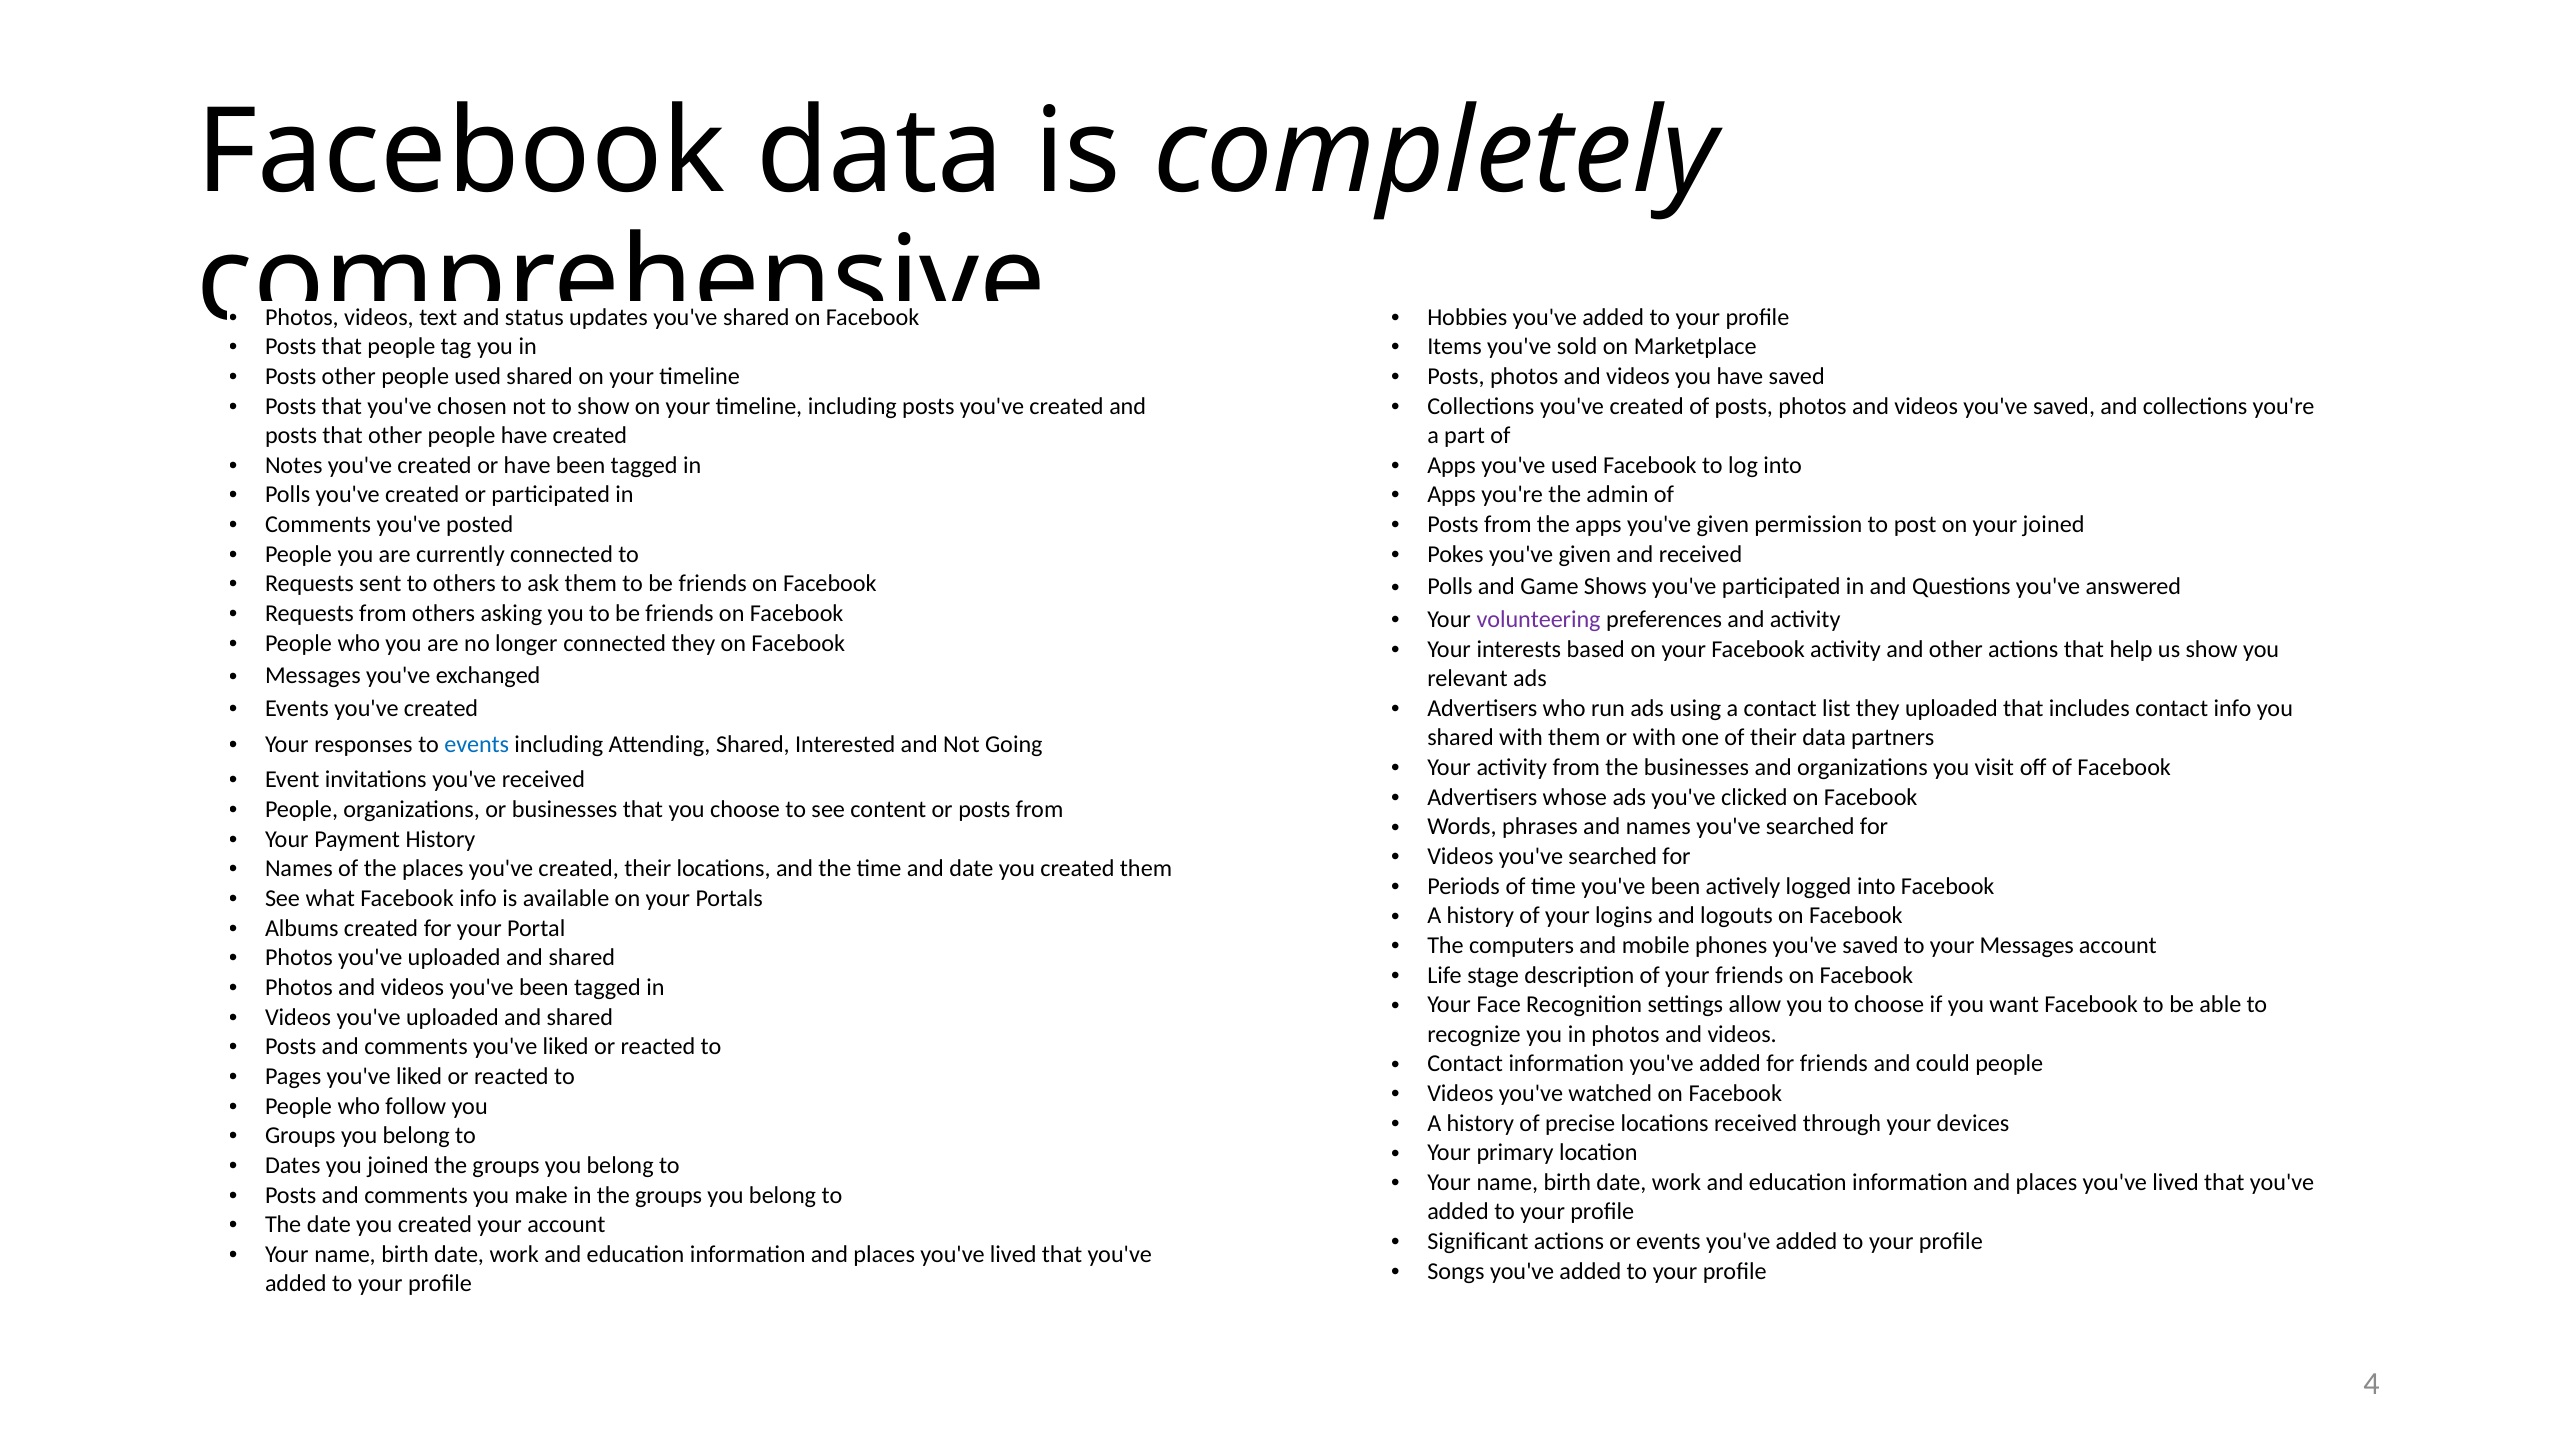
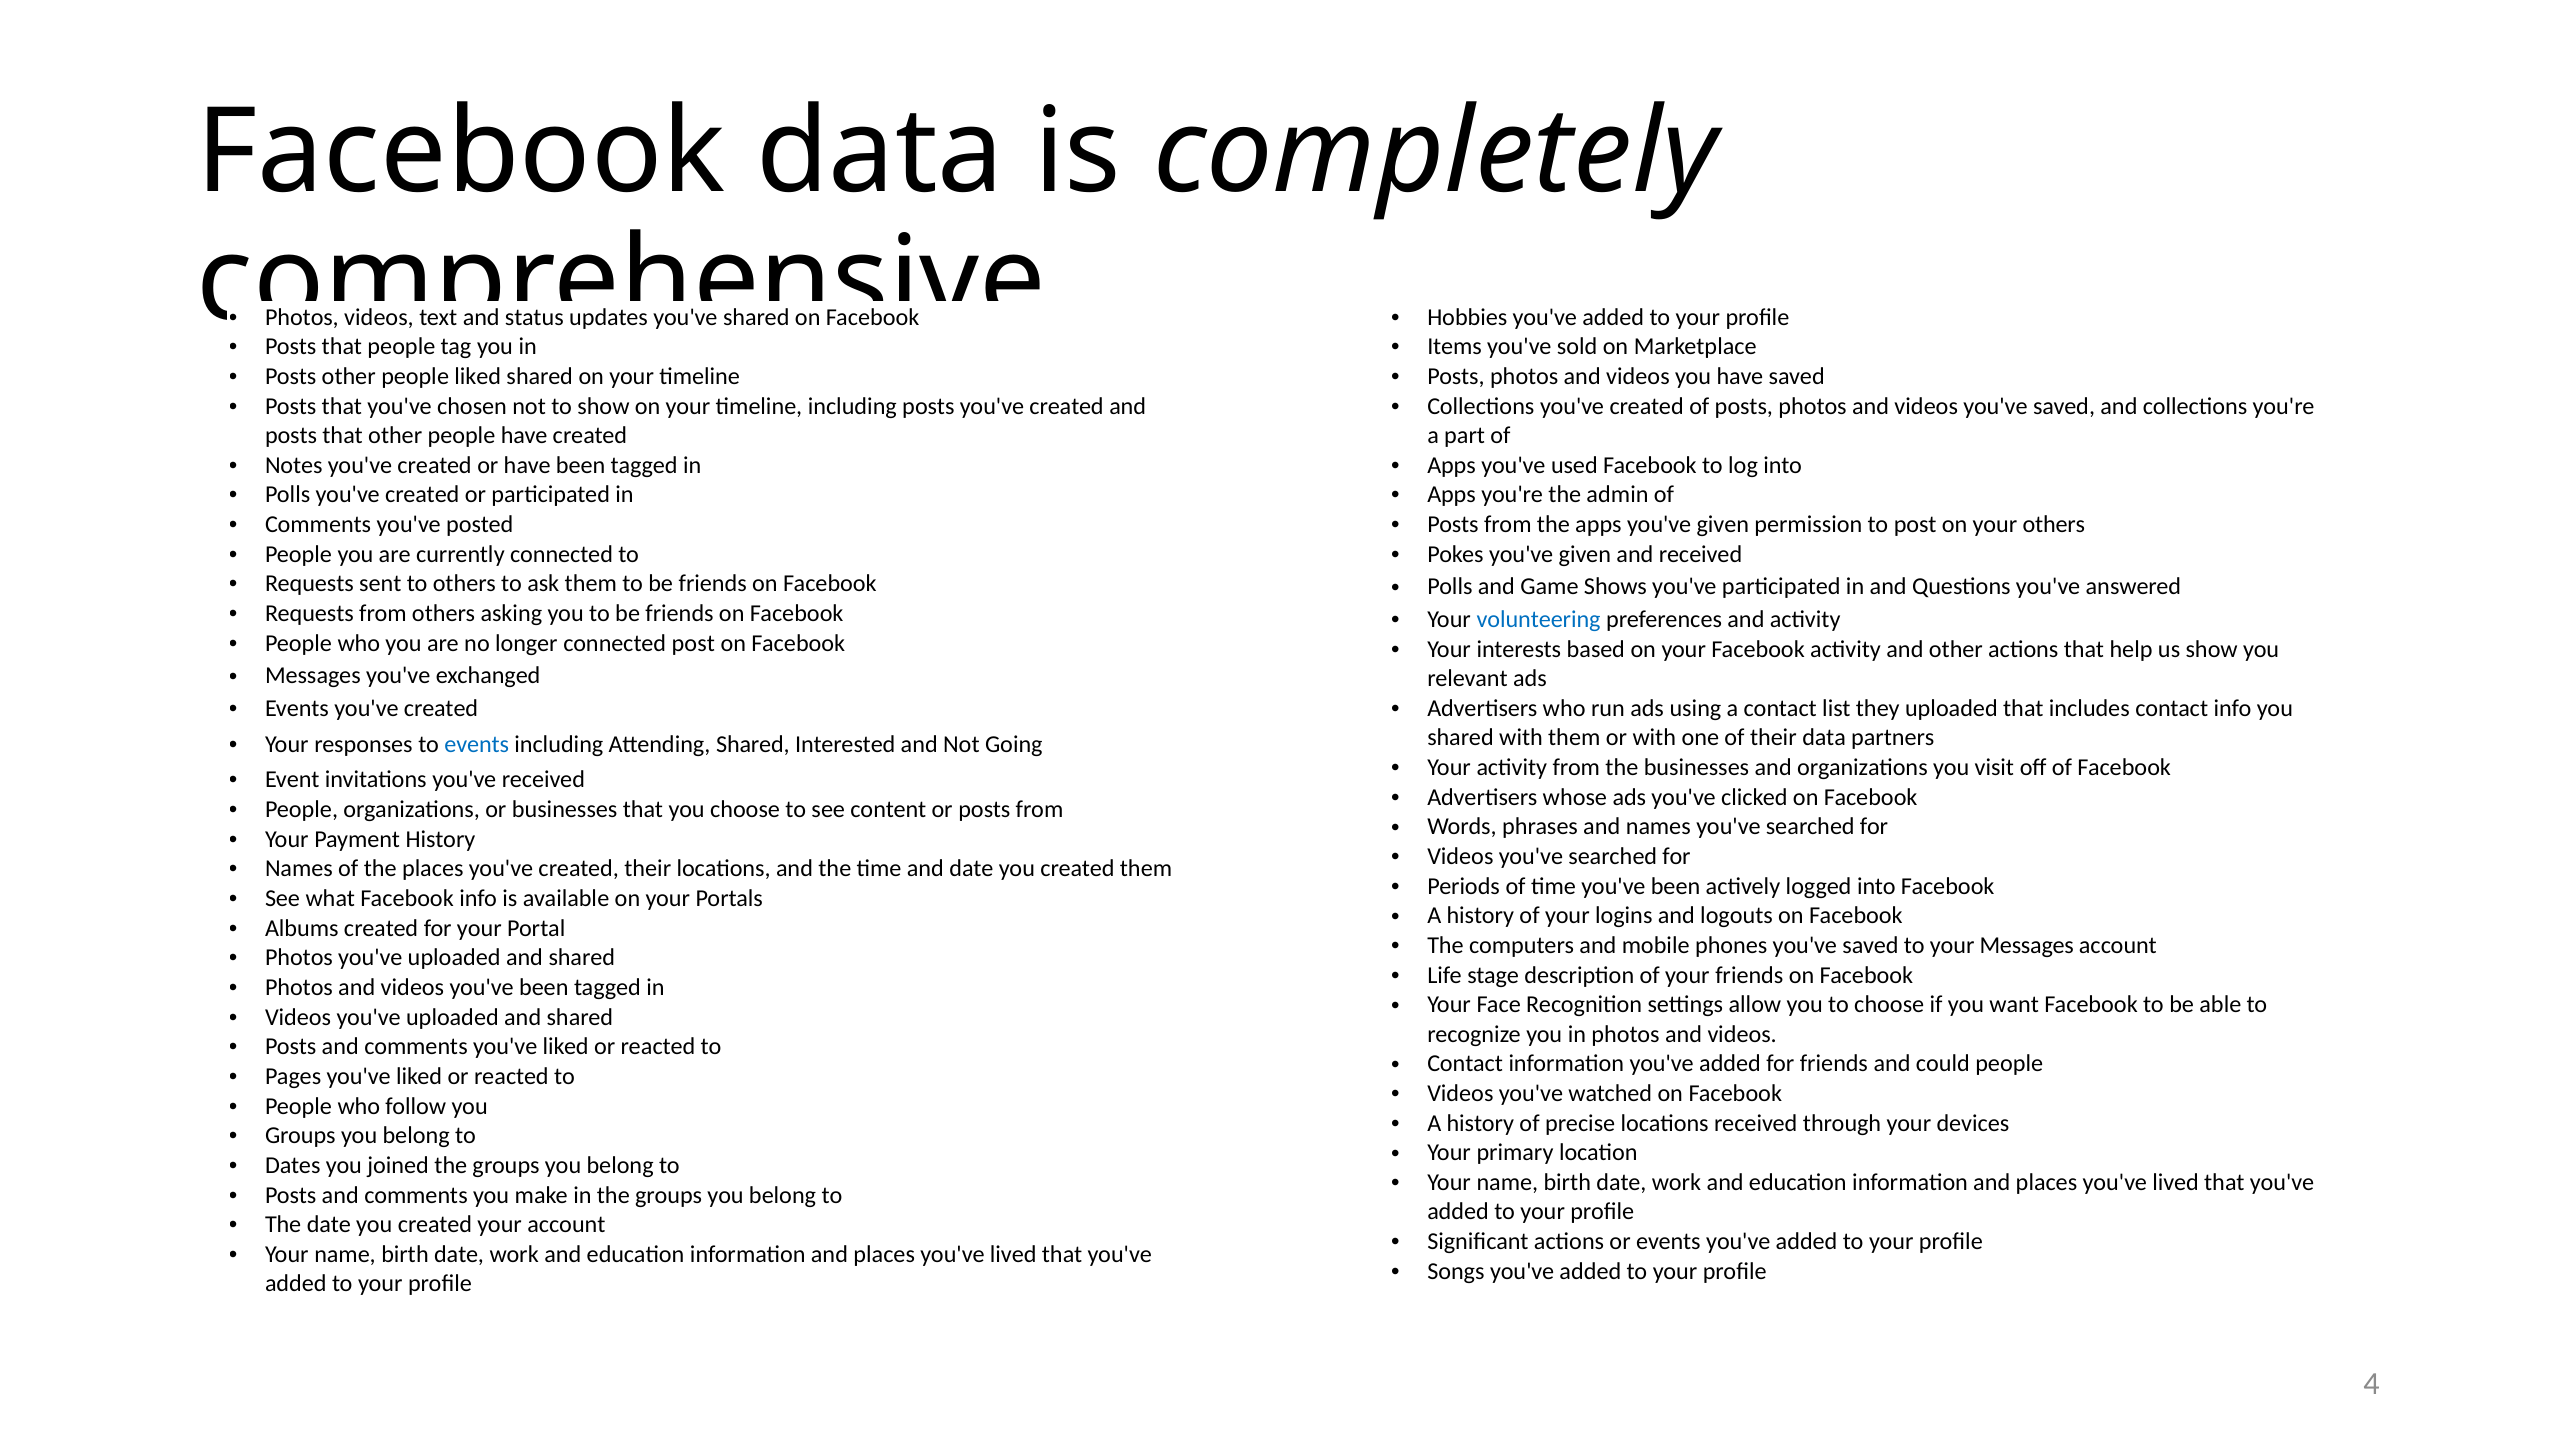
people used: used -> liked (478, 376)
your joined: joined -> others (2054, 524)
volunteering colour: purple -> blue (1539, 620)
connected they: they -> post (693, 643)
